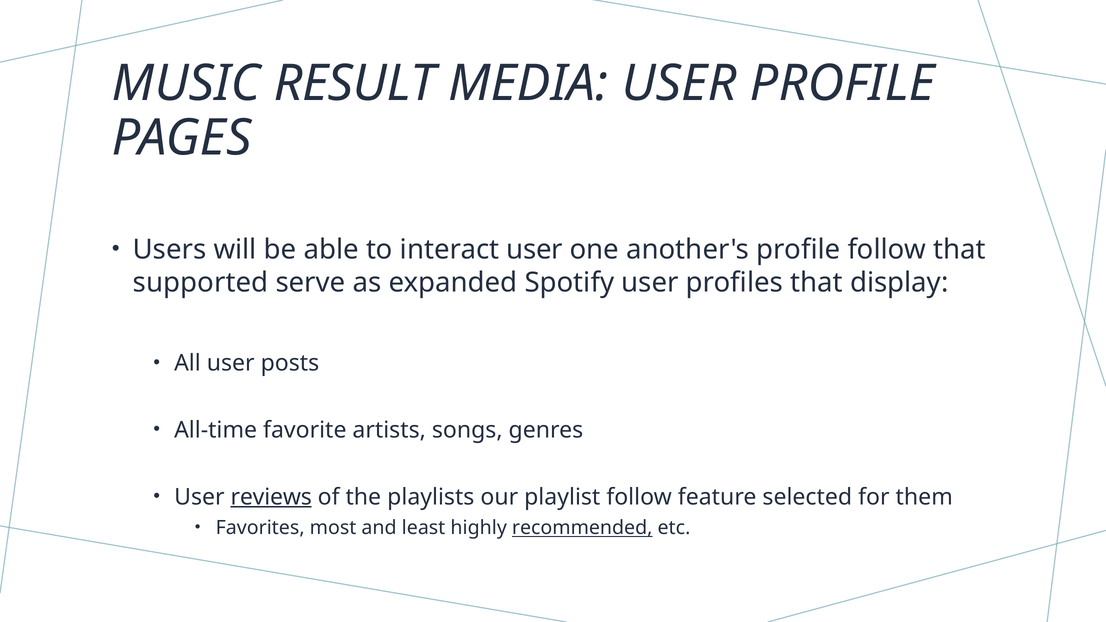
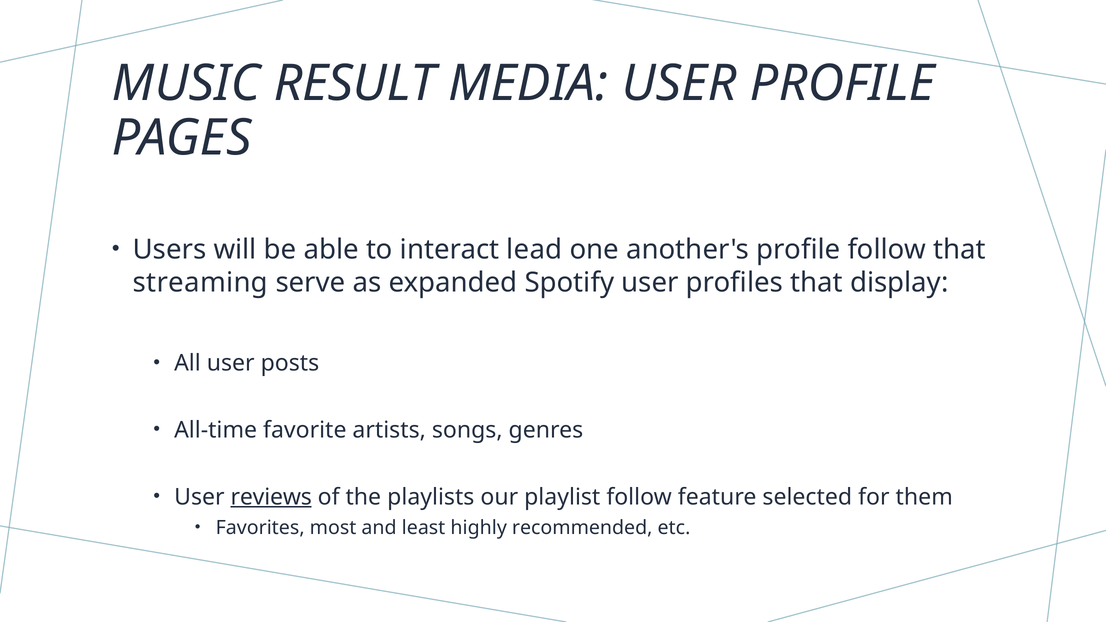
interact user: user -> lead (534, 250)
supported: supported -> streaming (200, 283)
recommended underline: present -> none (582, 528)
